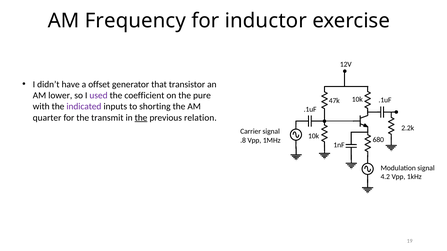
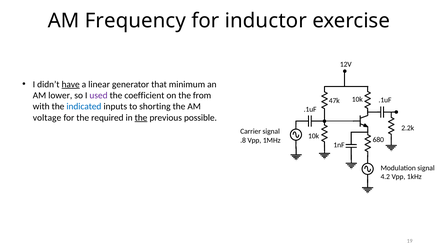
have underline: none -> present (71, 84)
offset: offset -> linear (99, 84)
transistor: transistor -> minimum (187, 84)
pure: pure -> from (202, 96)
indicated colour: purple -> blue (84, 107)
quarter: quarter -> voltage (47, 118)
transmit: transmit -> required (107, 118)
relation: relation -> possible (200, 118)
